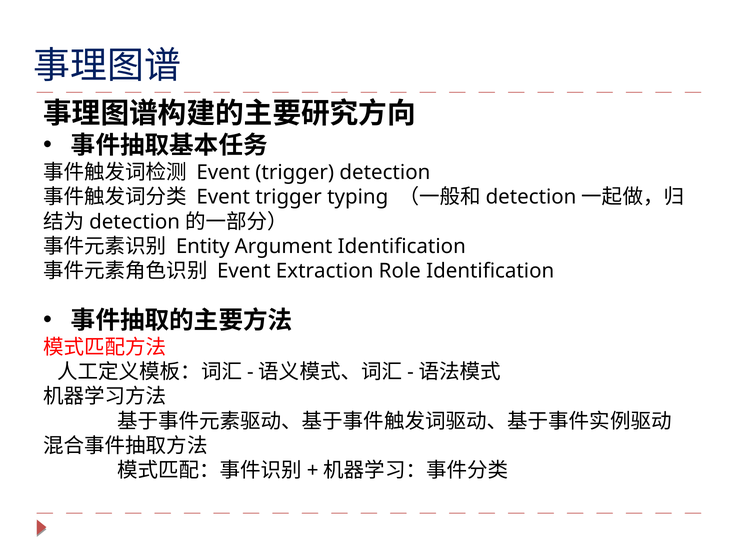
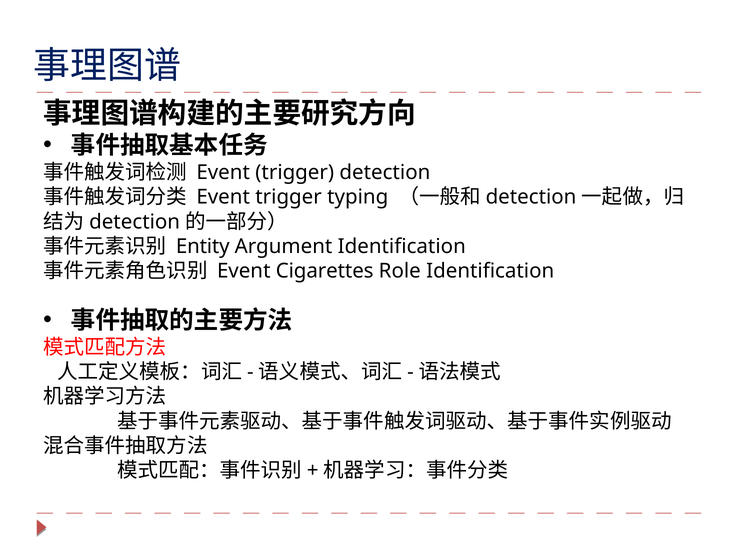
Extraction: Extraction -> Cigarettes (325, 271)
